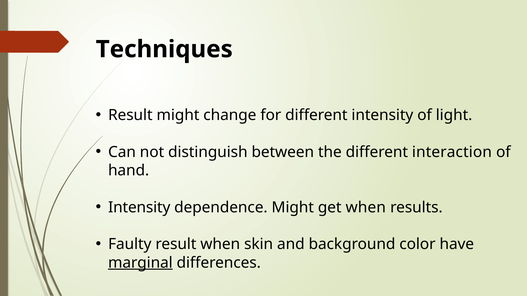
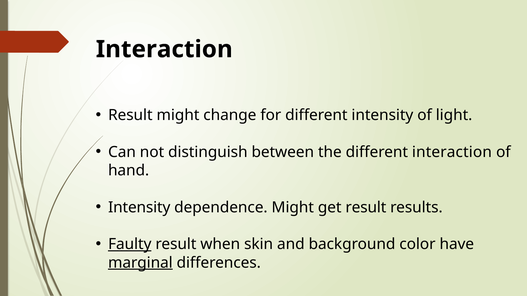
Techniques: Techniques -> Interaction (164, 49)
get when: when -> result (366, 208)
Faulty underline: none -> present (130, 245)
